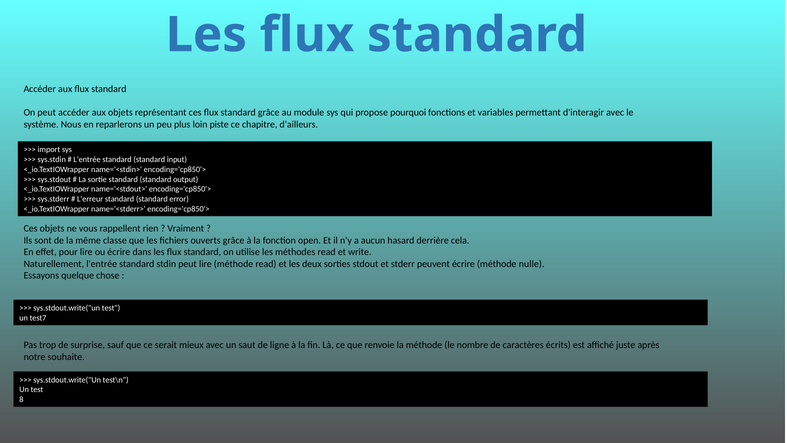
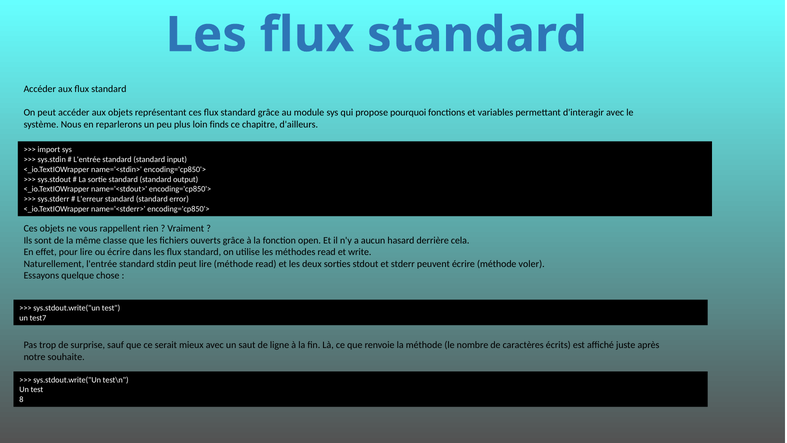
piste: piste -> finds (219, 124)
nulle: nulle -> voler (532, 264)
